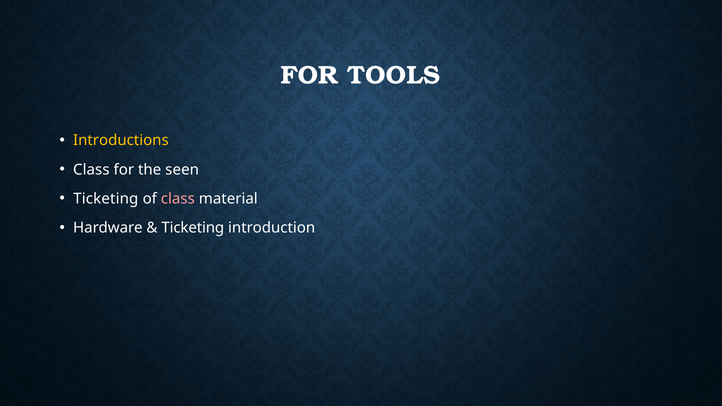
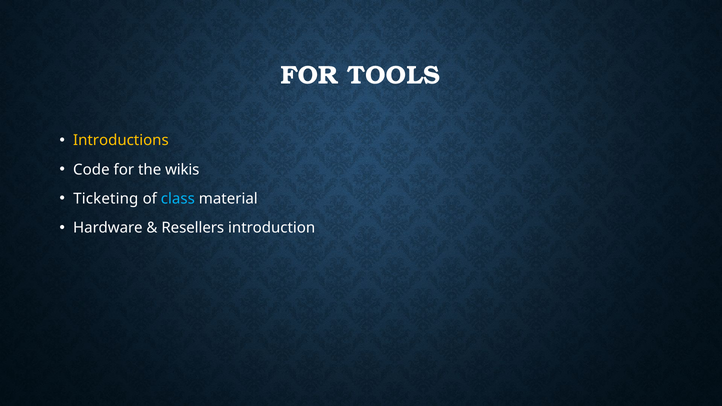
Class: Class -> Code (91, 170)
seen: seen -> wikis (182, 170)
class colour: pink -> light blue (178, 199)
Ticketing: Ticketing -> Resellers (193, 228)
